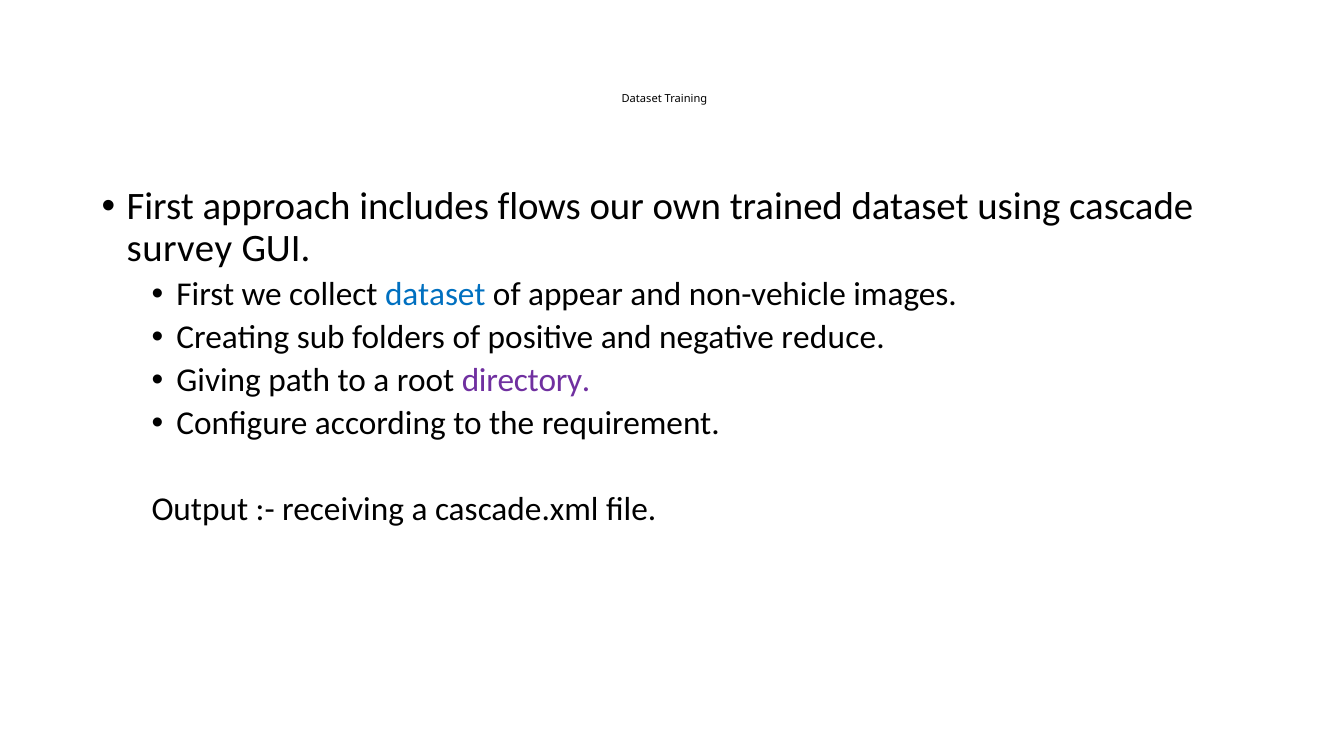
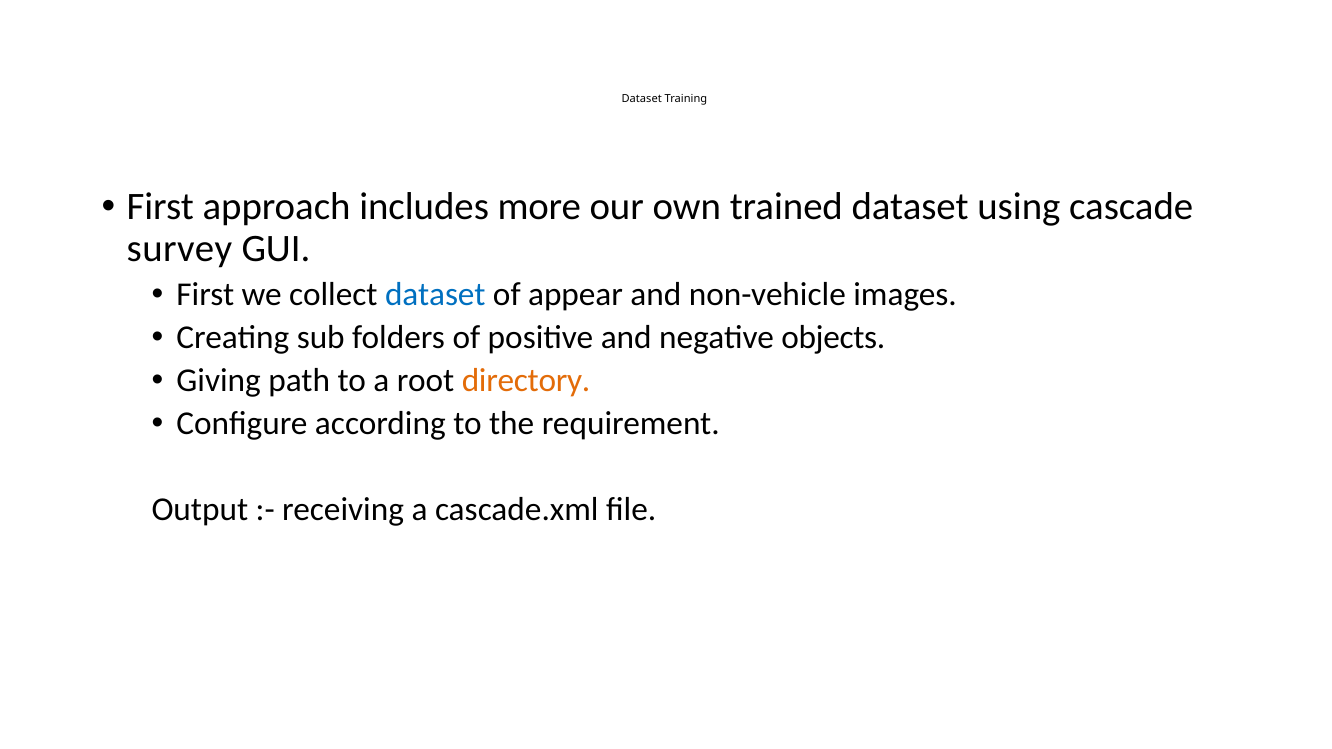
flows: flows -> more (539, 207)
reduce: reduce -> objects (833, 338)
directory colour: purple -> orange (526, 381)
